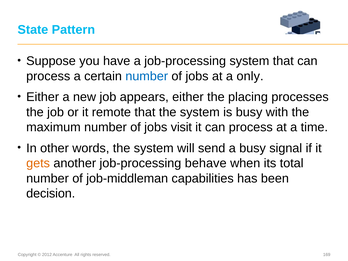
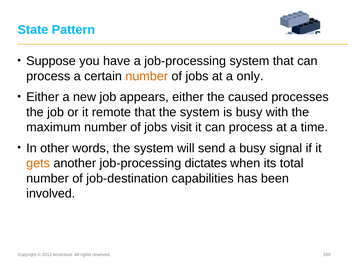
number colour: blue -> orange (147, 76)
placing: placing -> caused (248, 97)
behave: behave -> dictates (206, 163)
job-middleman: job-middleman -> job-destination (127, 178)
decision: decision -> involved (51, 193)
